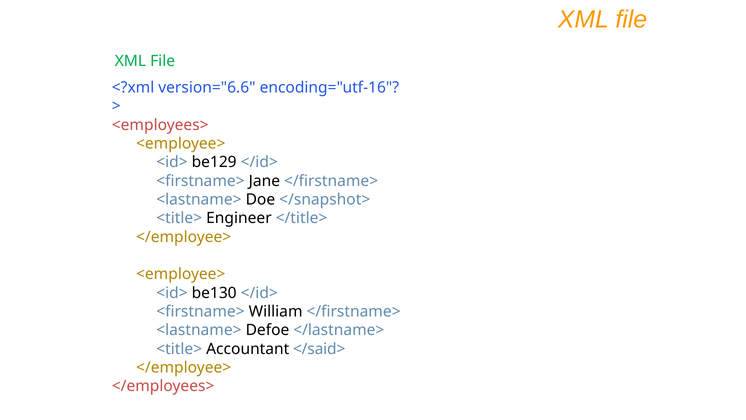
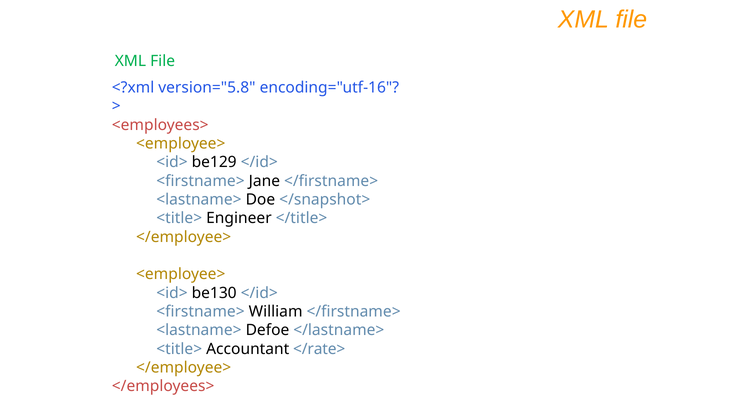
version="6.6: version="6.6 -> version="5.8 (207, 87)
</said>: </said> -> </rate> (319, 349)
